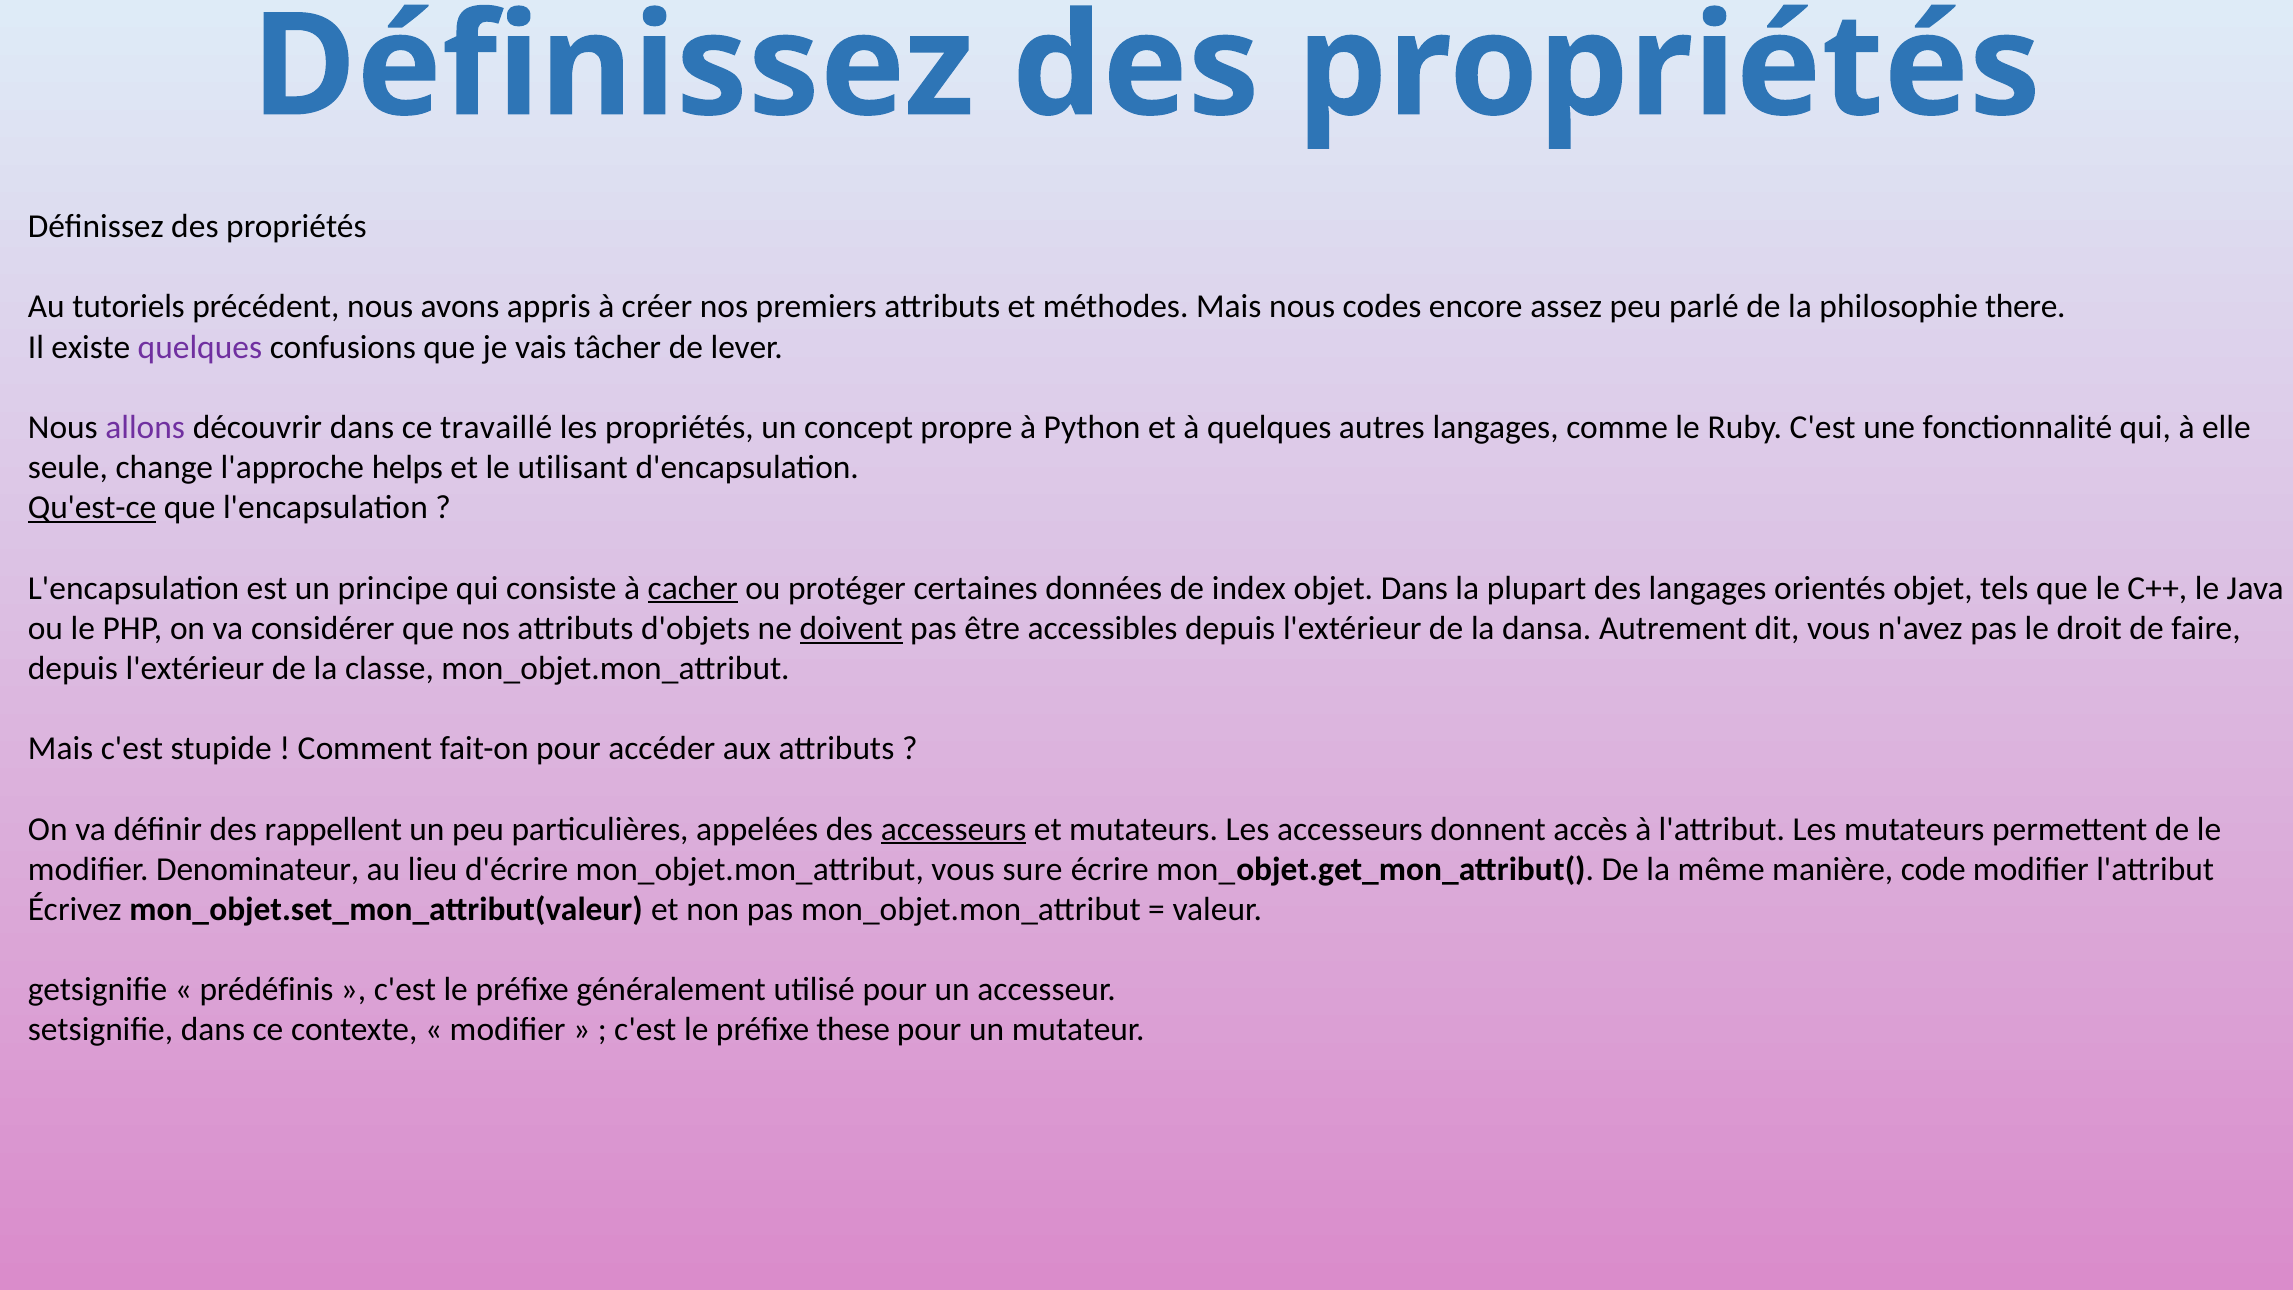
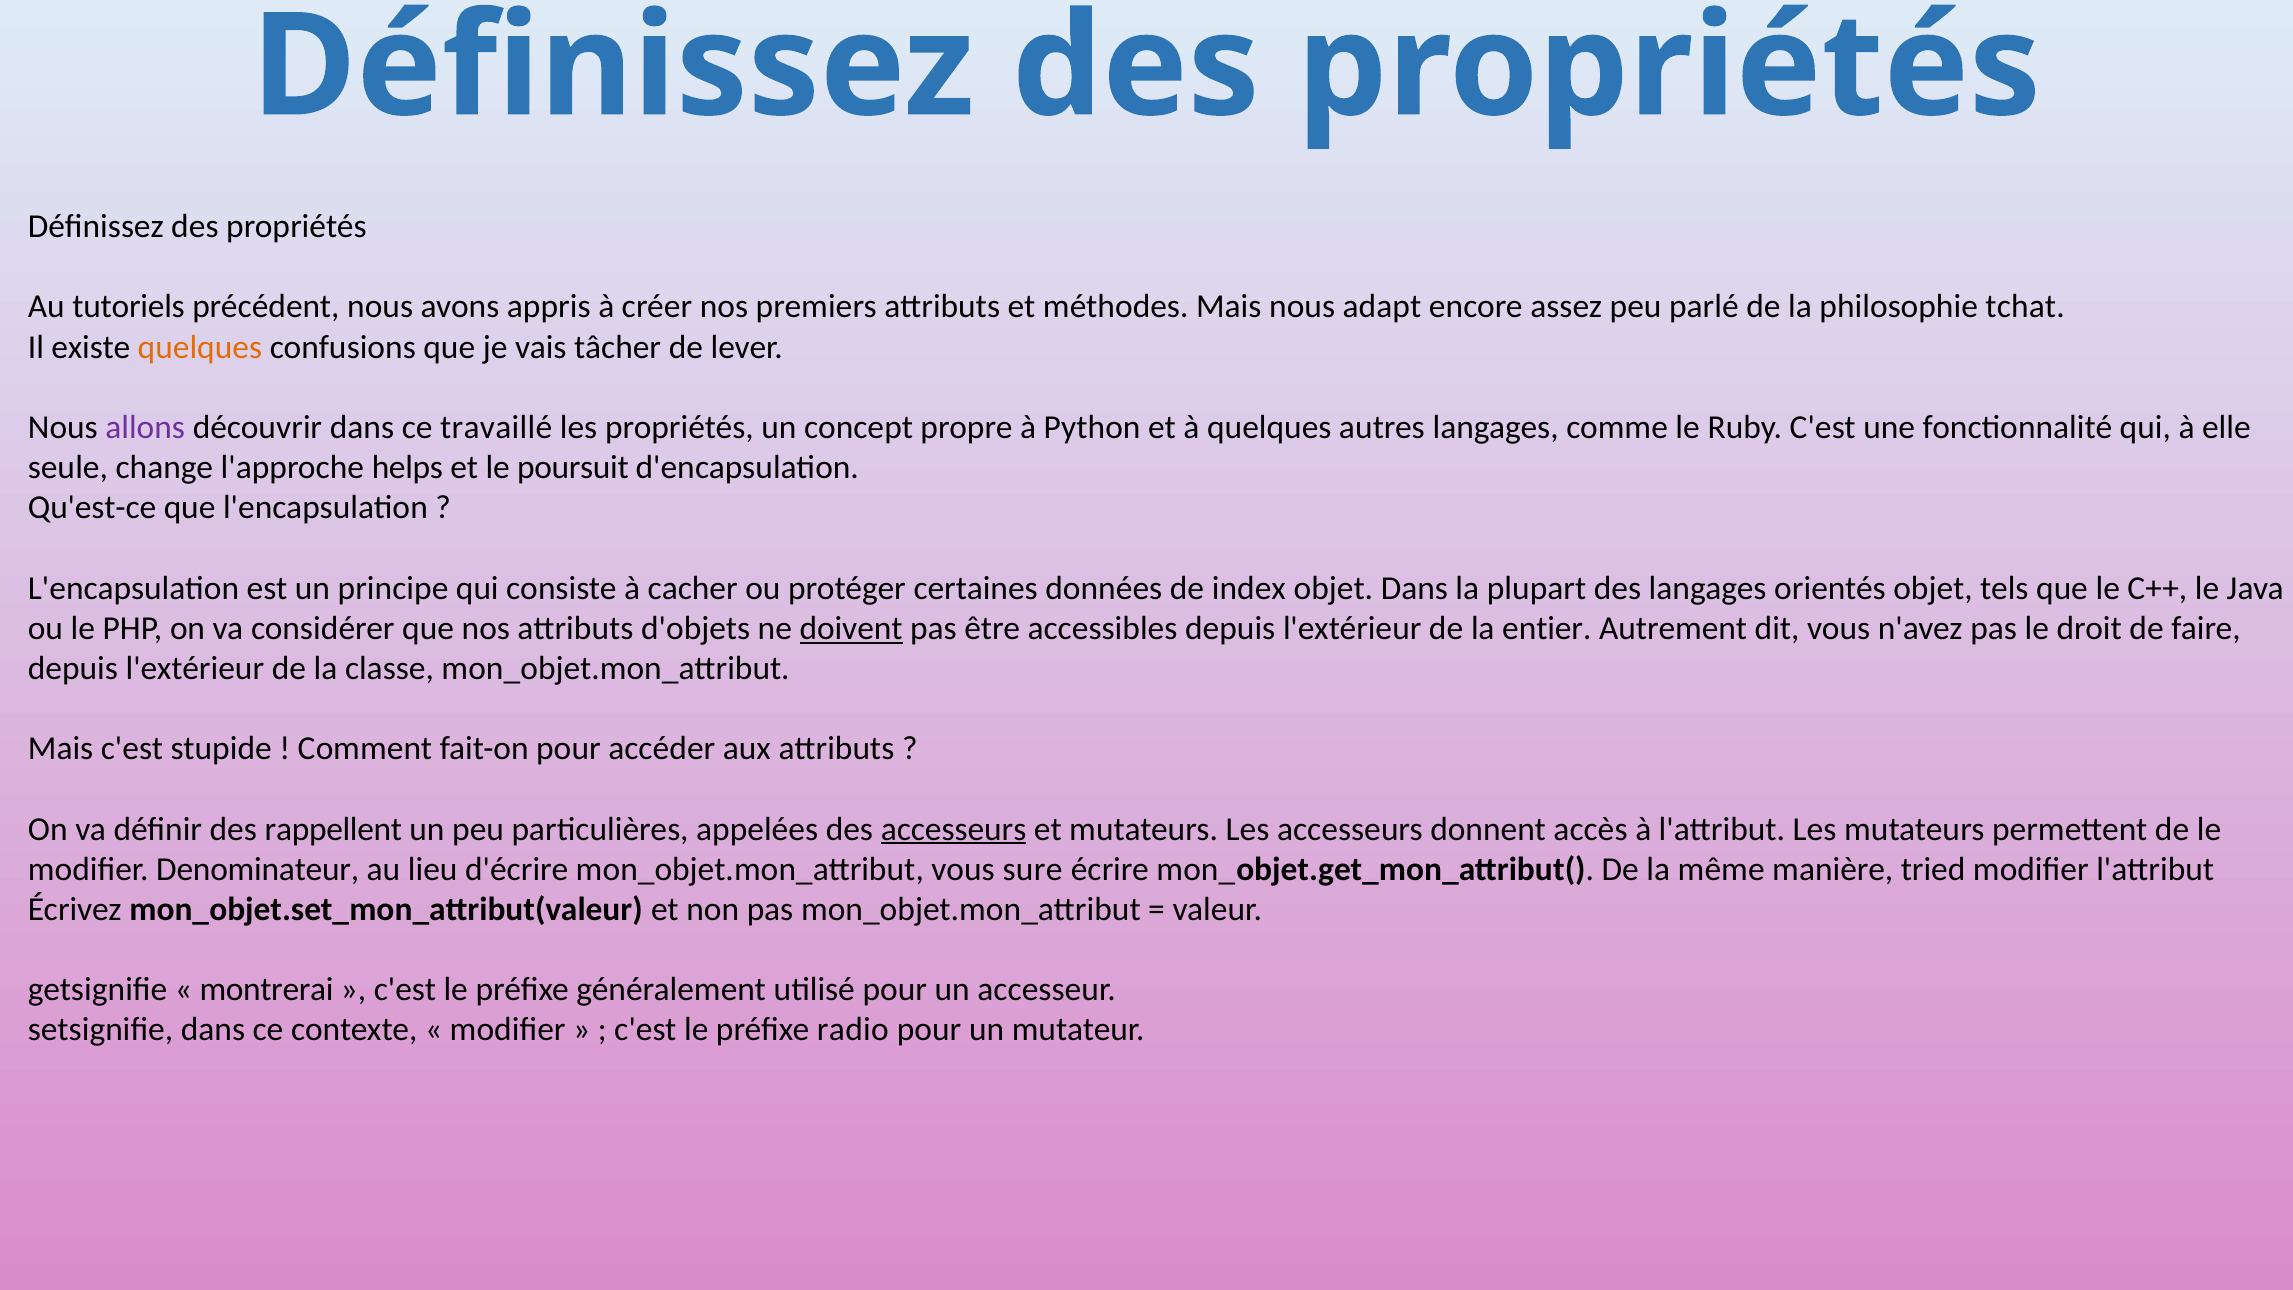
codes: codes -> adapt (1382, 307)
there: there -> tchat (2025, 307)
quelques colour: purple -> orange (200, 347)
utilisant: utilisant -> poursuit (573, 468)
Qu'est-ce underline: present -> none (92, 508)
cacher underline: present -> none (693, 588)
dansa: dansa -> entier (1547, 628)
code: code -> tried (1933, 869)
prédéfinis: prédéfinis -> montrerai (267, 989)
these: these -> radio (853, 1030)
